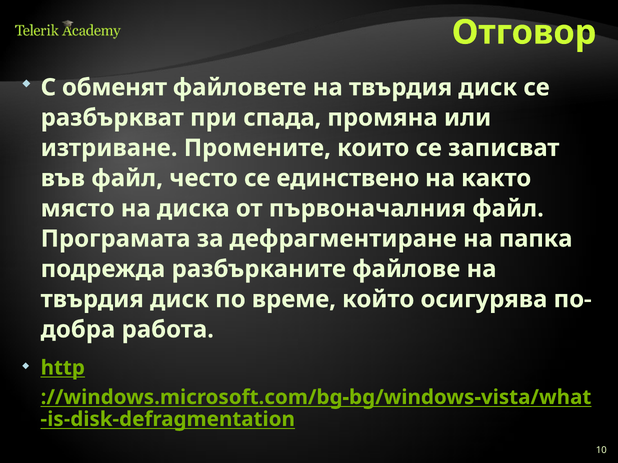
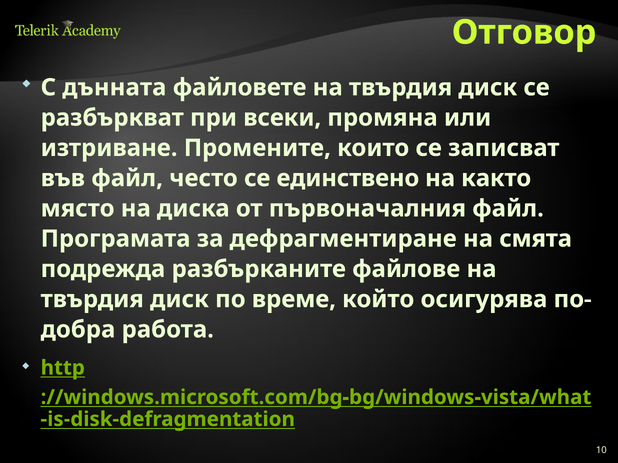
обменят: обменят -> дънната (114, 88)
спада: спада -> всеки (282, 118)
папка: папка -> смята (536, 239)
